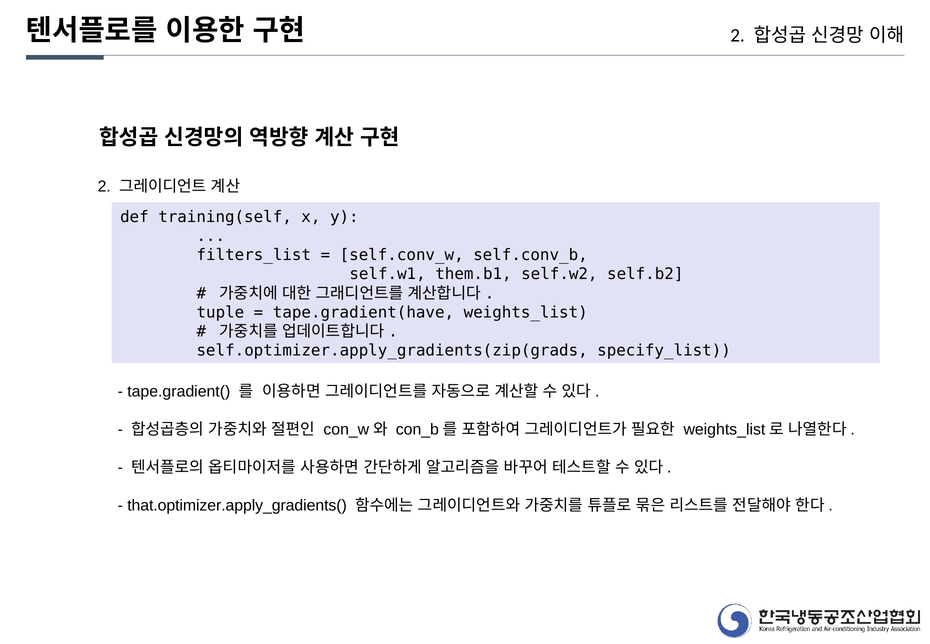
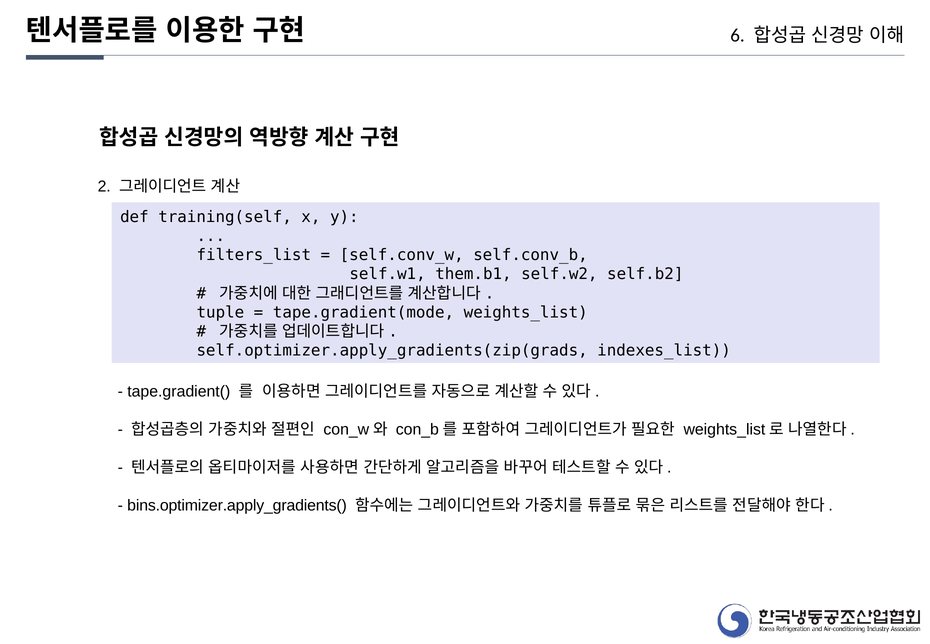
2: 2 -> 6 (738, 35)
tape.gradient(have: tape.gradient(have -> tape.gradient(mode (363, 312)
specify_list: specify_list -> indexes_list (664, 350)
that.optimizer.apply_gradients(: that.optimizer.apply_gradients( -> bins.optimizer.apply_gradients( (237, 506)
